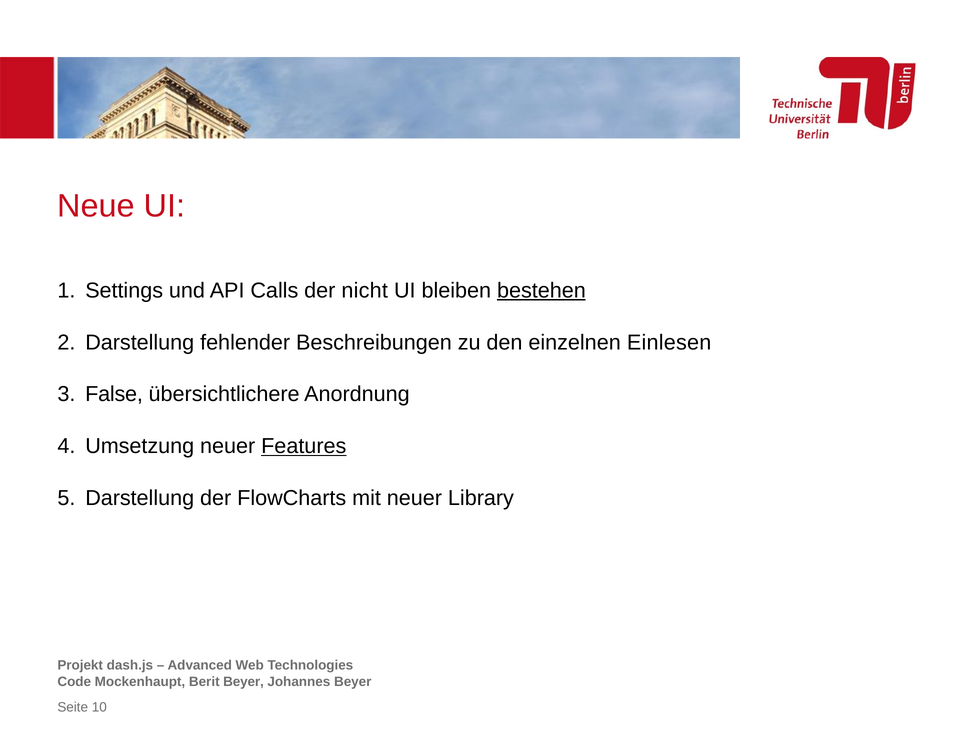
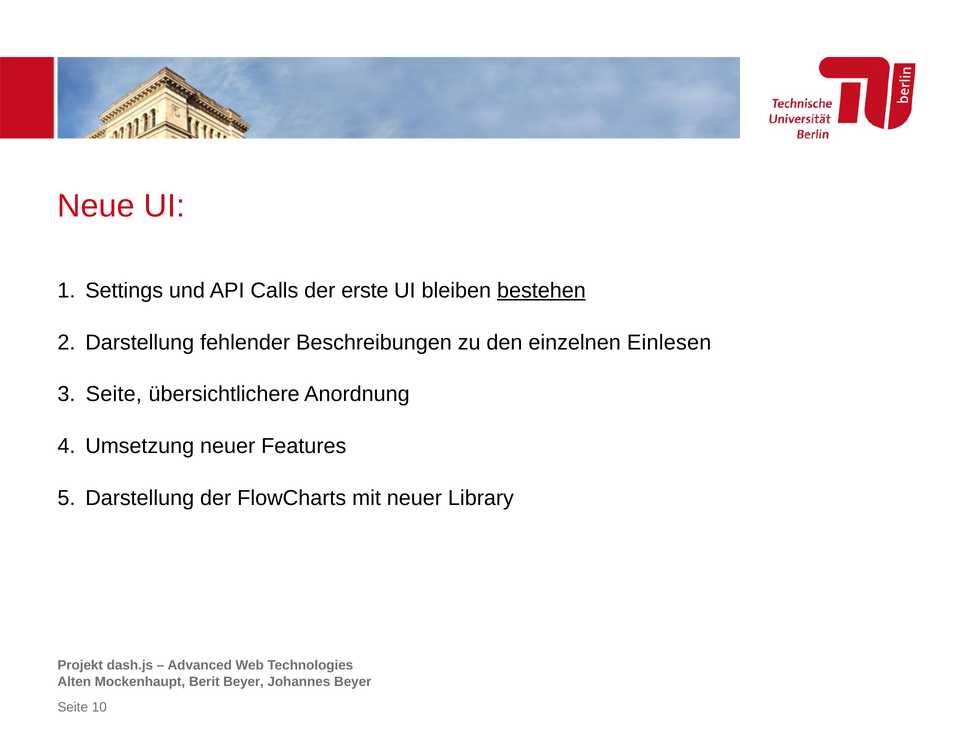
nicht: nicht -> erste (365, 290)
False: False -> Seite (114, 394)
Features underline: present -> none (304, 446)
Code: Code -> Alten (74, 681)
